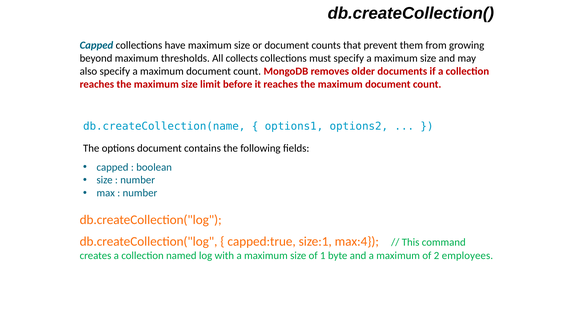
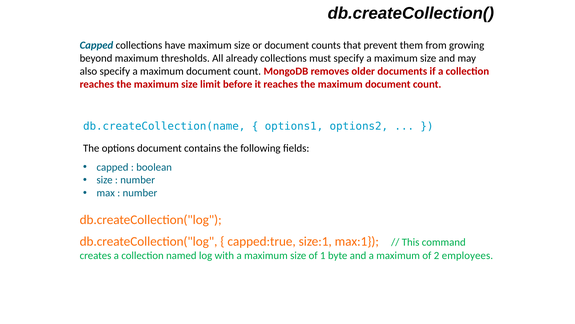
collects: collects -> already (242, 58)
max:4: max:4 -> max:1 (357, 241)
